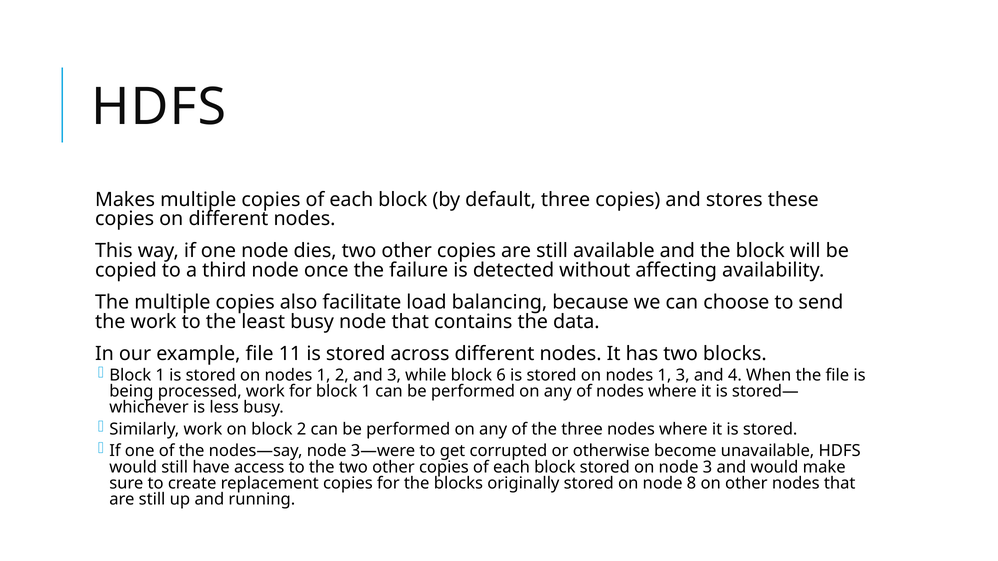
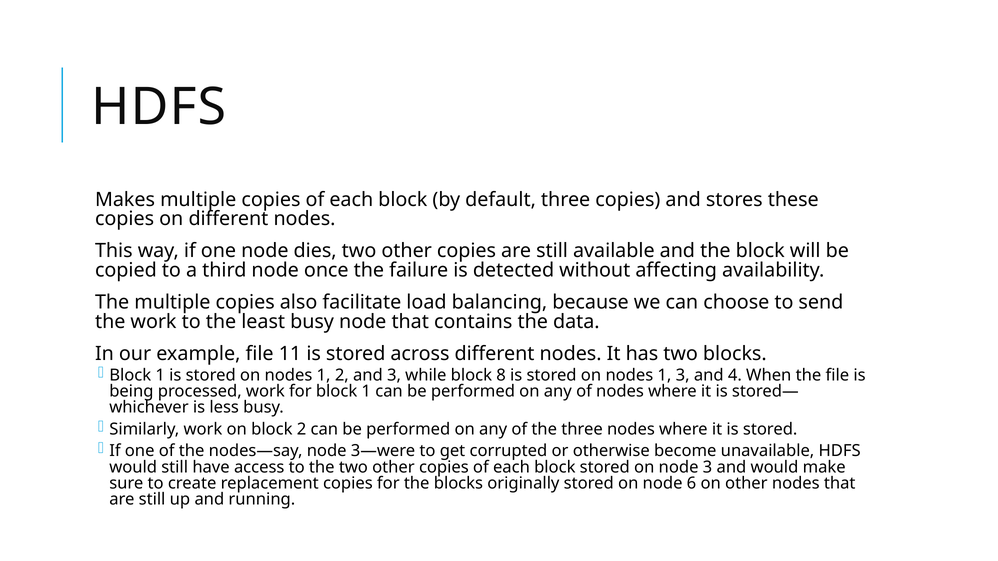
6: 6 -> 8 (501, 375)
8: 8 -> 6 (691, 484)
